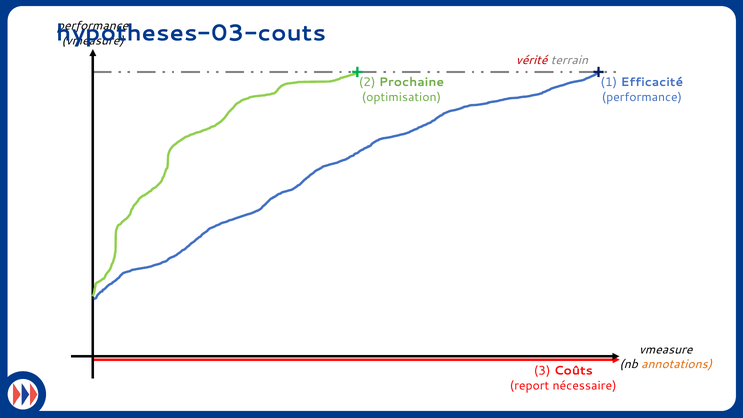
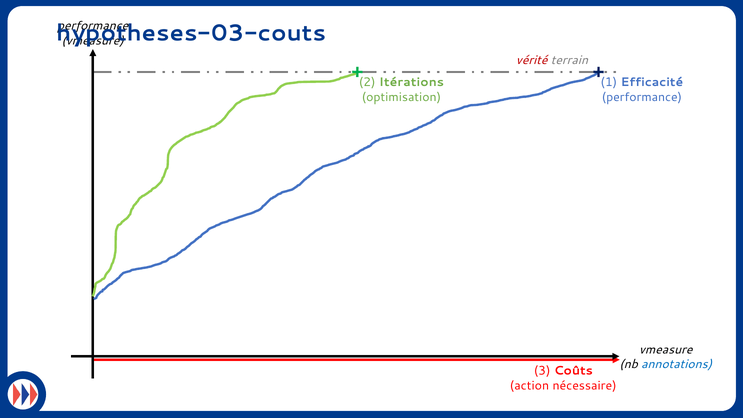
Prochaine: Prochaine -> Itérations (411, 82)
annotations colour: orange -> blue (677, 364)
report: report -> action (529, 386)
